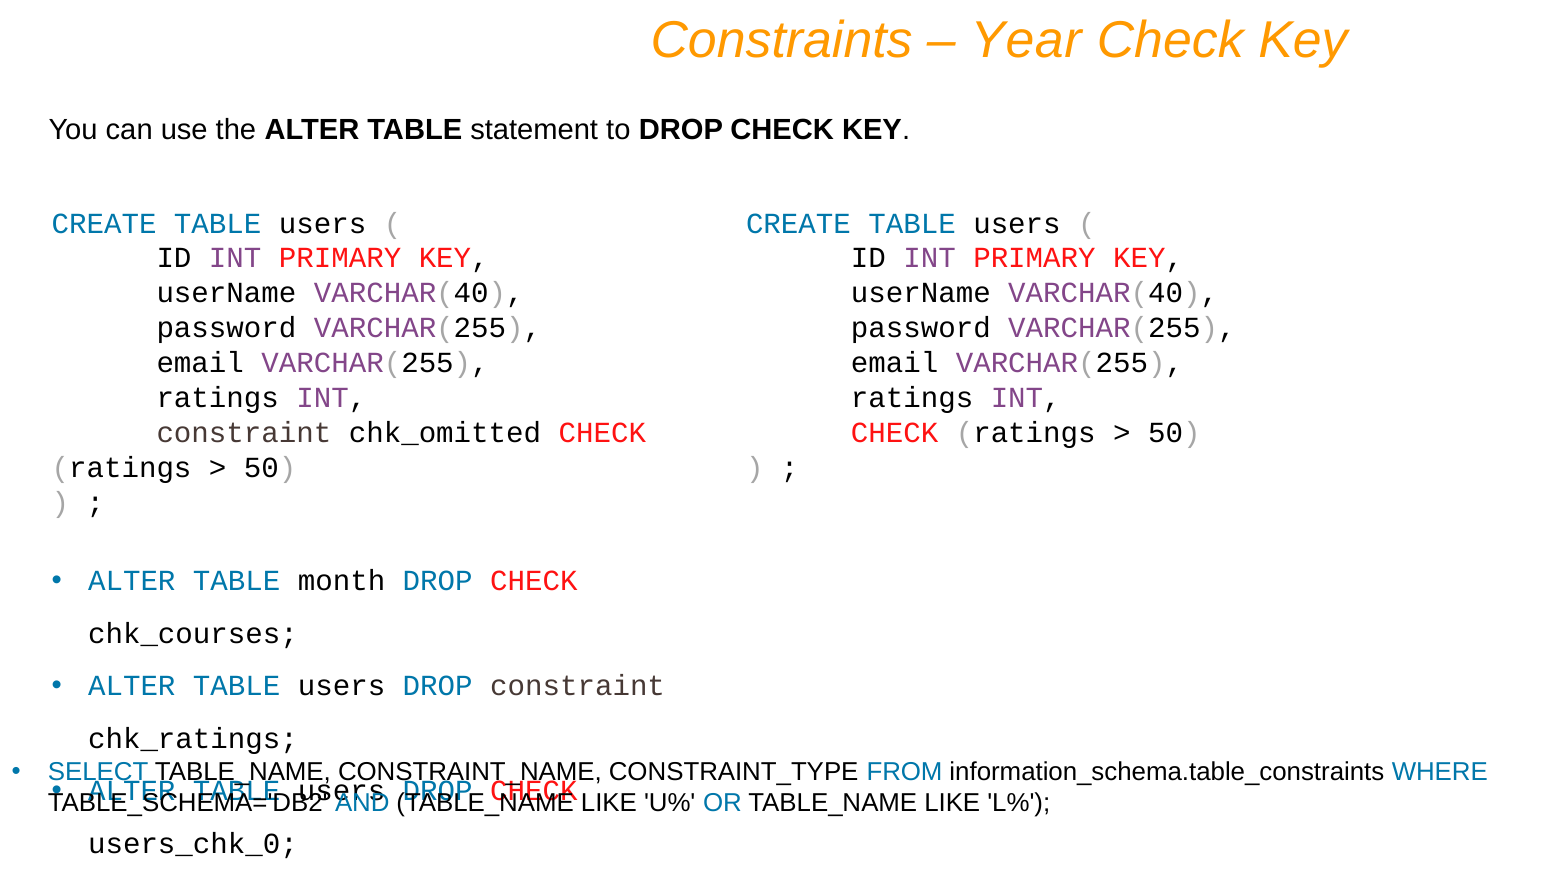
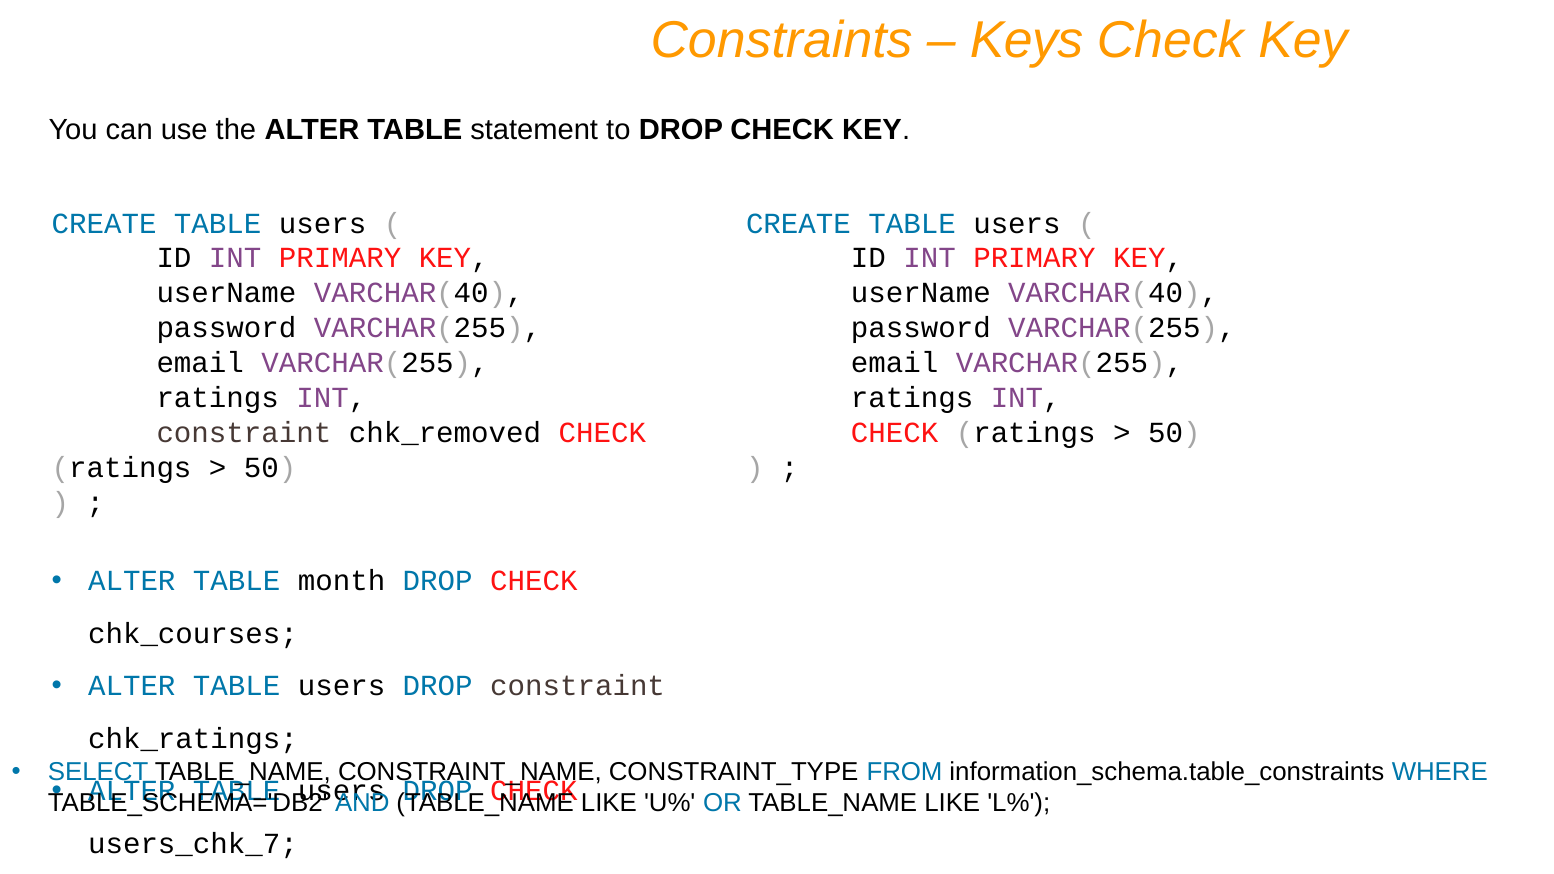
Year: Year -> Keys (1027, 40)
chk_omitted: chk_omitted -> chk_removed (445, 433)
users_chk_0: users_chk_0 -> users_chk_7 (193, 844)
